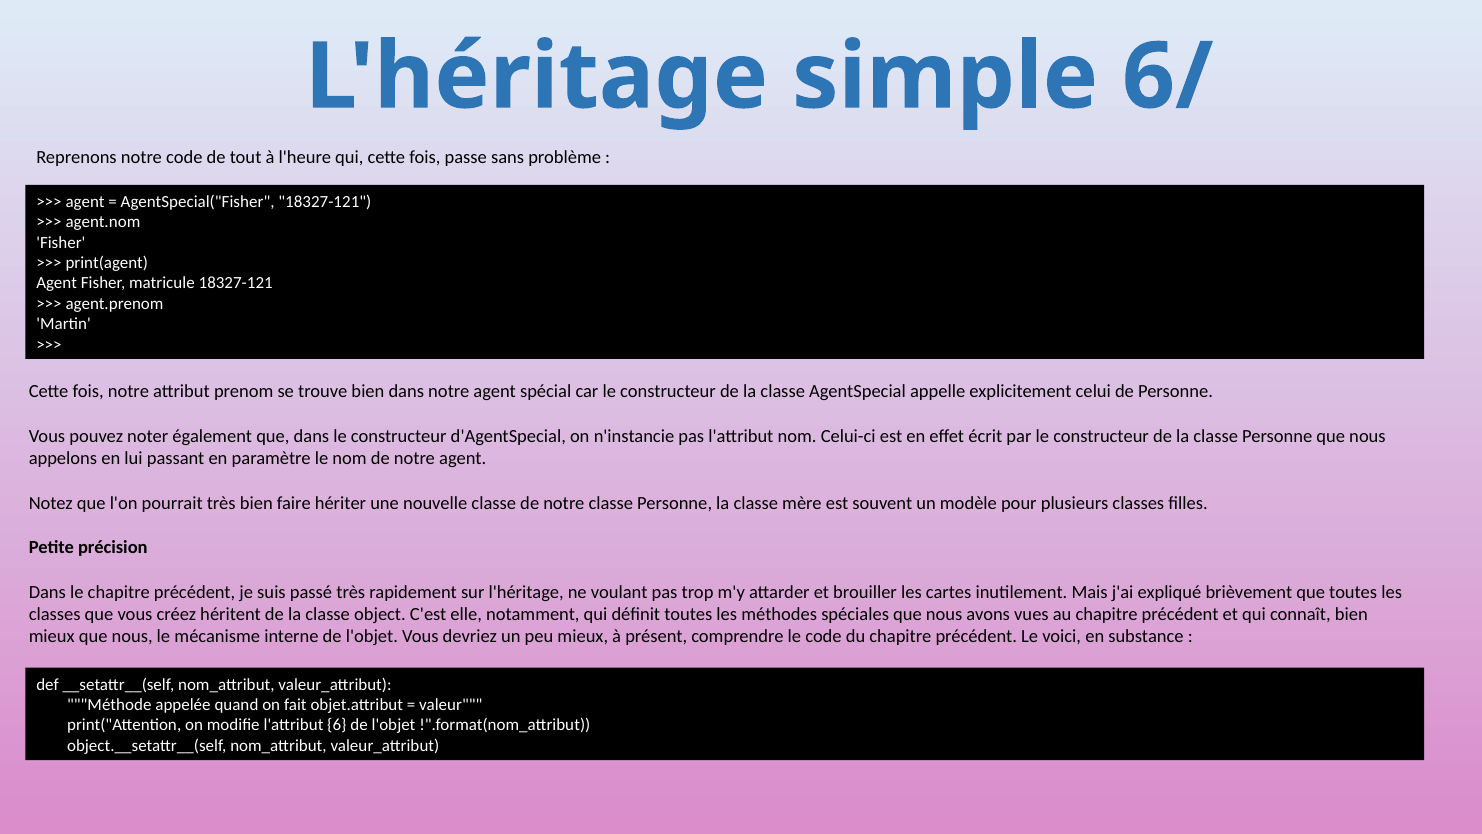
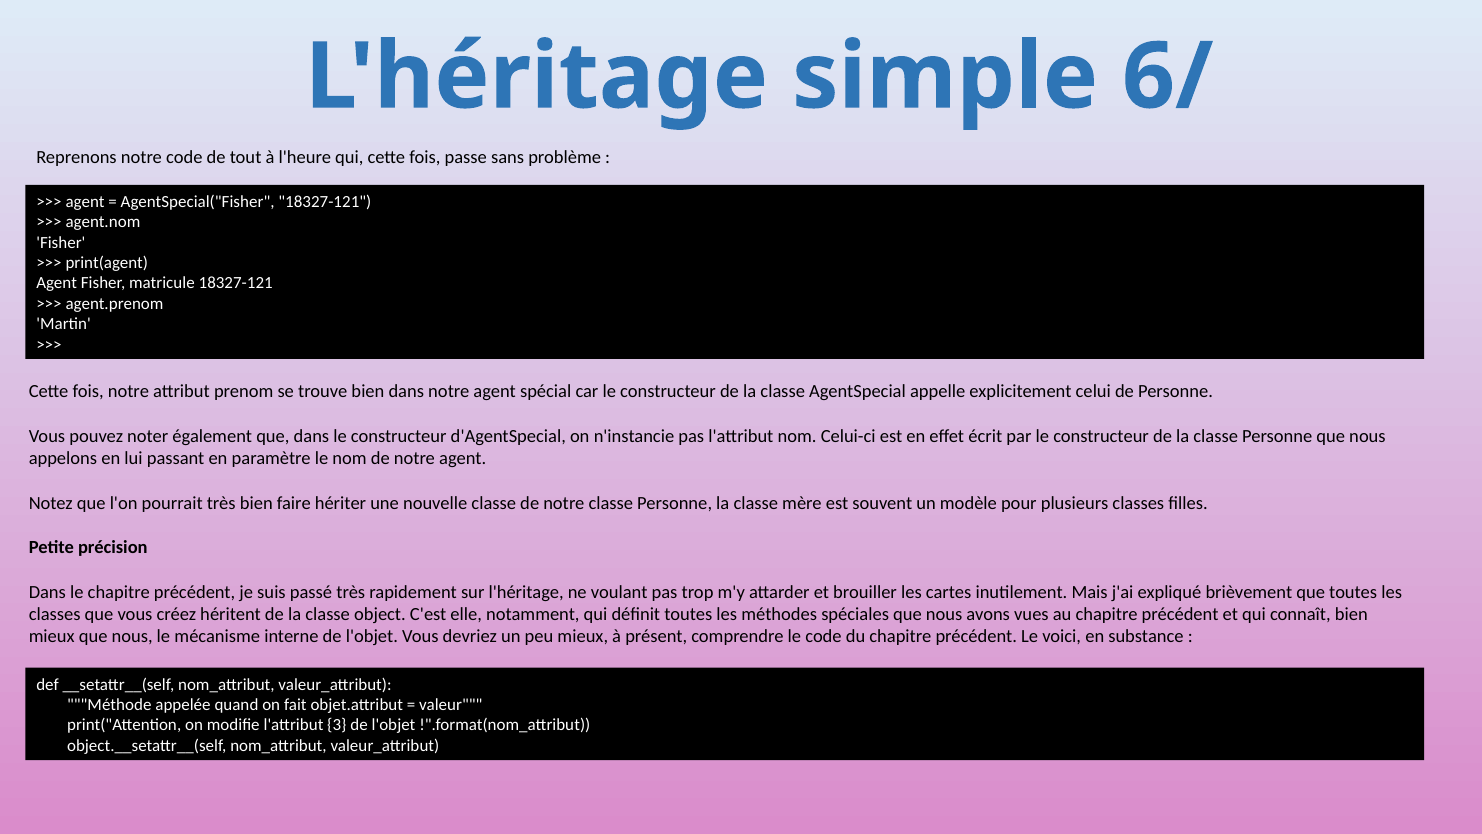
6: 6 -> 3 (337, 725)
